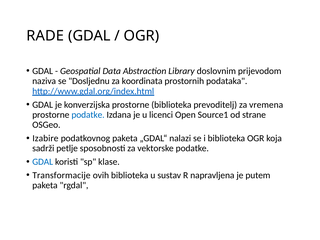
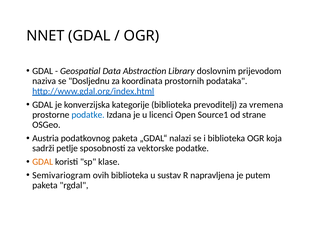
RADE: RADE -> NNET (45, 36)
konverzijska prostorne: prostorne -> kategorije (131, 105)
Izabire: Izabire -> Austria (46, 138)
GDAL colour: blue -> orange (43, 162)
Transformacije: Transformacije -> Semivariogram (61, 175)
